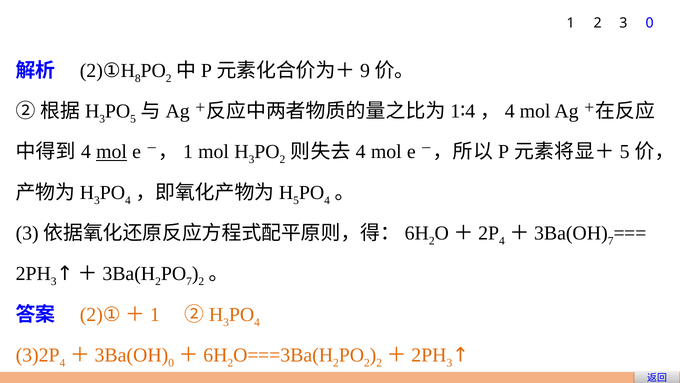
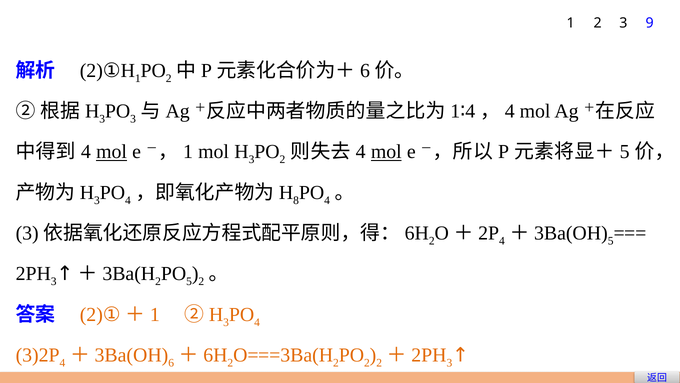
3 0: 0 -> 9 (650, 23)
8: 8 -> 1 (138, 78)
9: 9 -> 6 (365, 70)
5: 5 -> 3 (133, 119)
mol underline: none -> present (386, 152)
5: 5 -> 8 (296, 200)
7: 7 -> 5 (611, 241)
7: 7 -> 5 (189, 281)
0: 0 -> 6 (171, 363)
